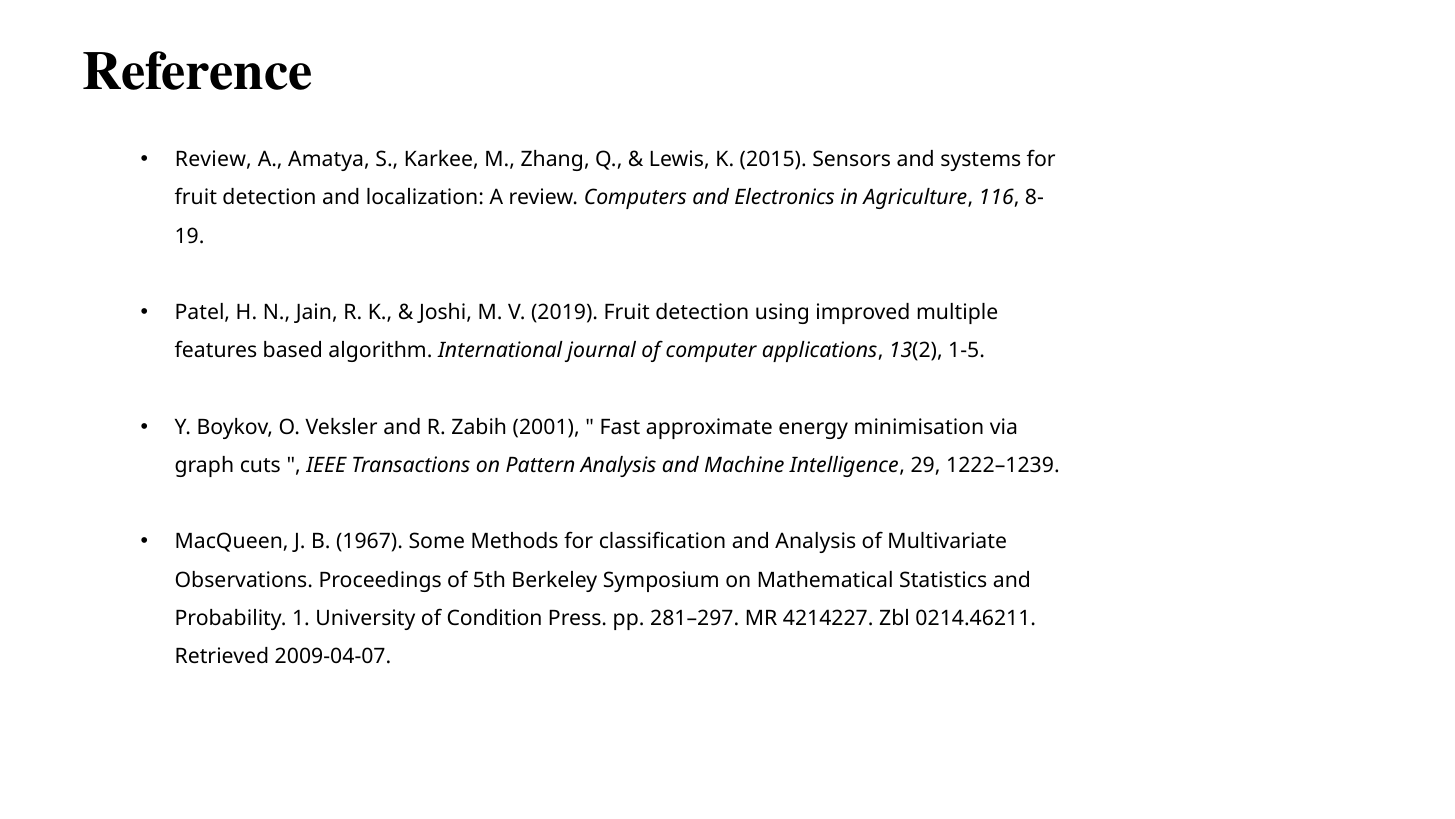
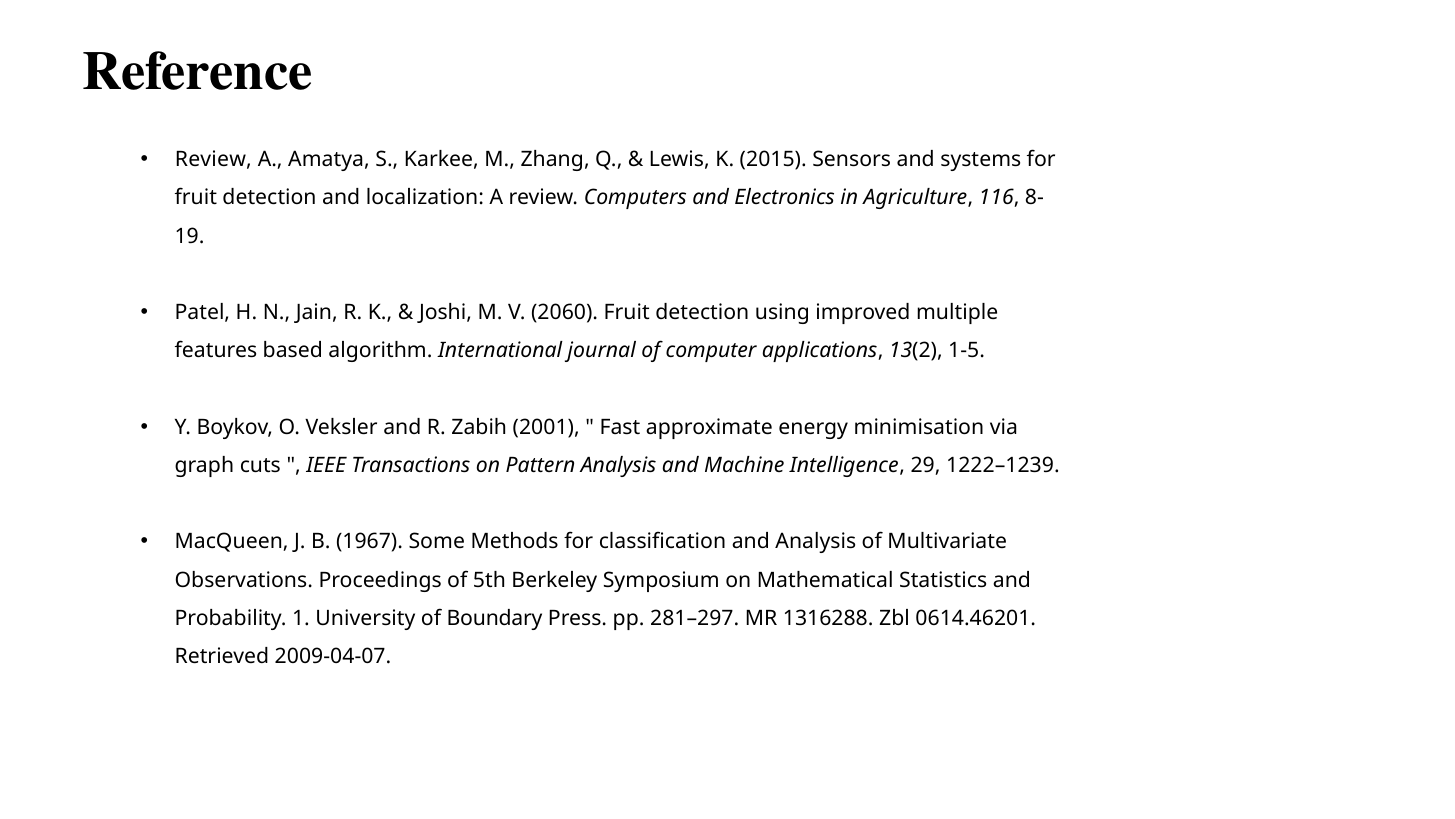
2019: 2019 -> 2060 (565, 312)
Condition: Condition -> Boundary (495, 618)
4214227: 4214227 -> 1316288 (828, 618)
0214.46211: 0214.46211 -> 0614.46201 (976, 618)
